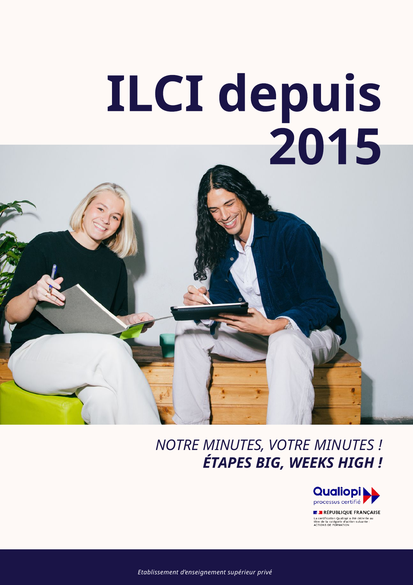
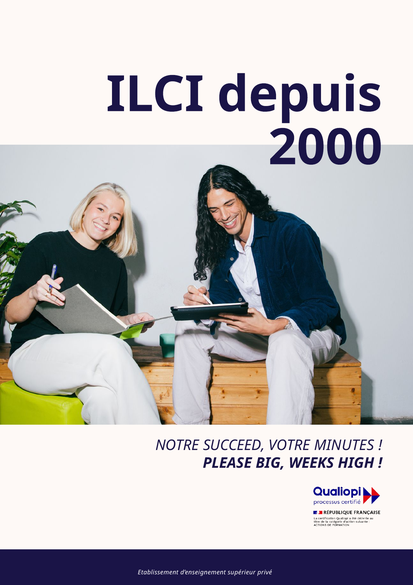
2015: 2015 -> 2000 (325, 148)
NOTRE MINUTES: MINUTES -> SUCCEED (234, 445)
ÉTAPES: ÉTAPES -> PLEASE (227, 463)
